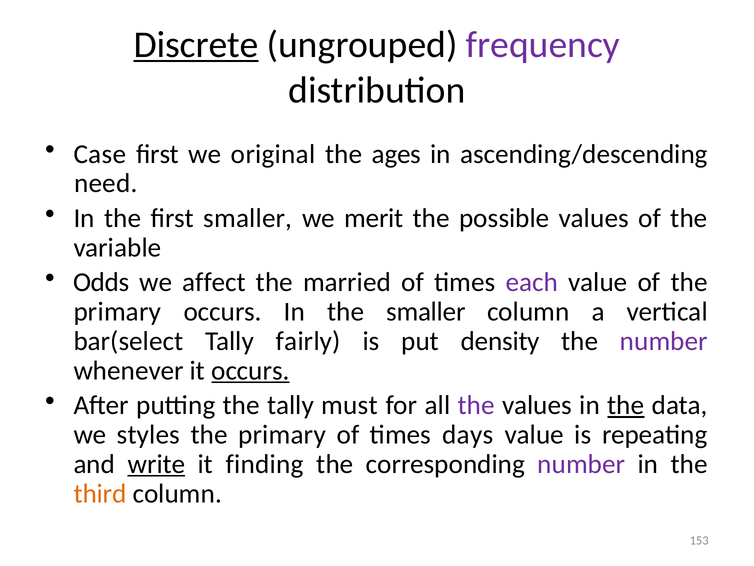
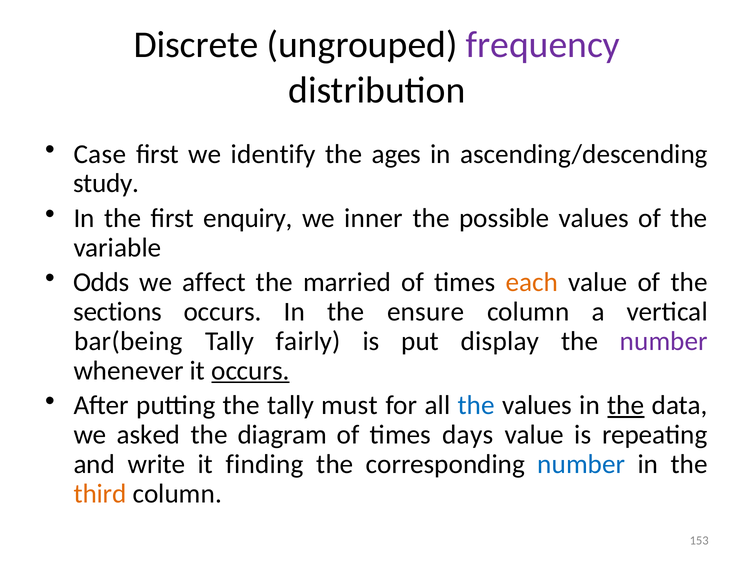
Discrete underline: present -> none (196, 45)
original: original -> identify (273, 154)
need: need -> study (106, 183)
first smaller: smaller -> enquiry (248, 218)
merit: merit -> inner (374, 218)
each colour: purple -> orange (532, 282)
primary: primary -> sections (118, 311)
the smaller: smaller -> ensure (426, 311)
bar(select: bar(select -> bar(being (128, 341)
density: density -> display (500, 341)
the colour: purple -> blue (476, 405)
styles: styles -> asked (149, 434)
primary: primary -> diagram (282, 434)
write underline: present -> none (156, 464)
number colour: purple -> blue (581, 464)
